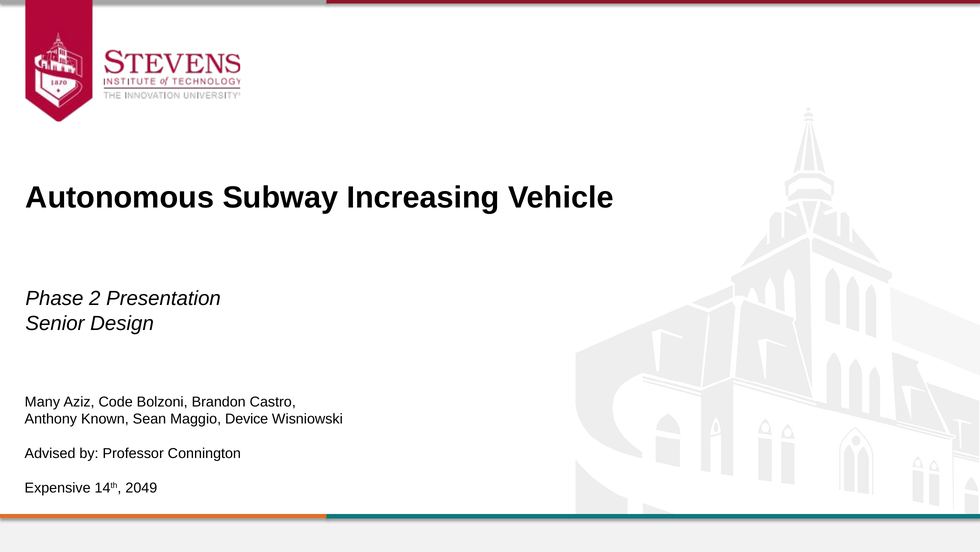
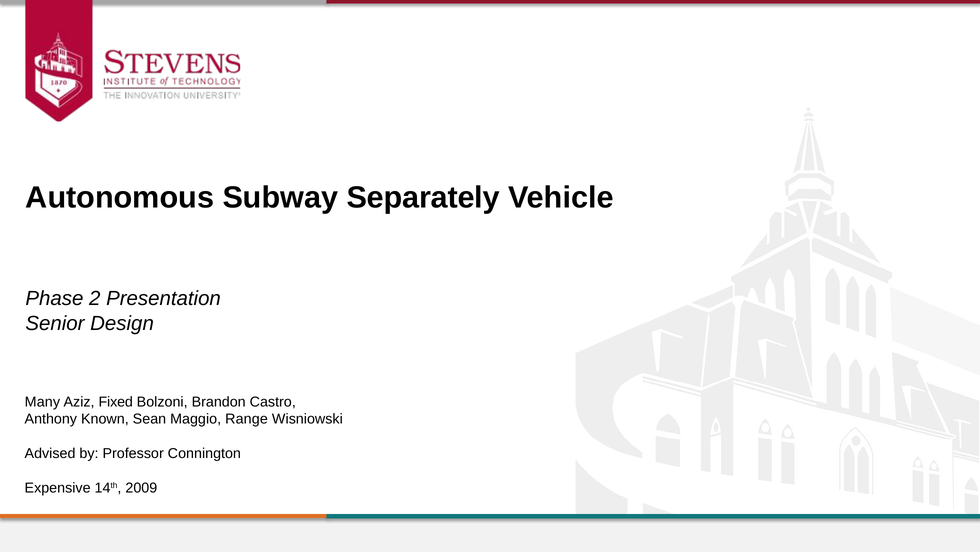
Increasing: Increasing -> Separately (423, 197)
Code: Code -> Fixed (116, 401)
Device: Device -> Range (247, 419)
2049: 2049 -> 2009 (141, 487)
